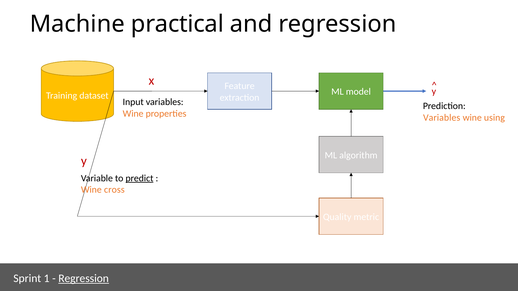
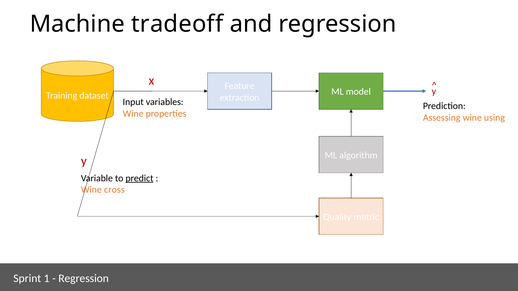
practical: practical -> tradeoff (177, 24)
Variables: Variables -> Assessing (442, 118)
Regression underline: present -> none (84, 279)
